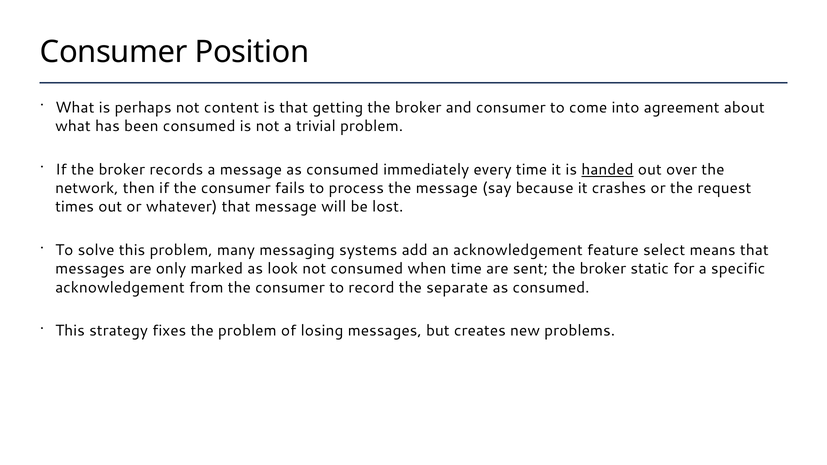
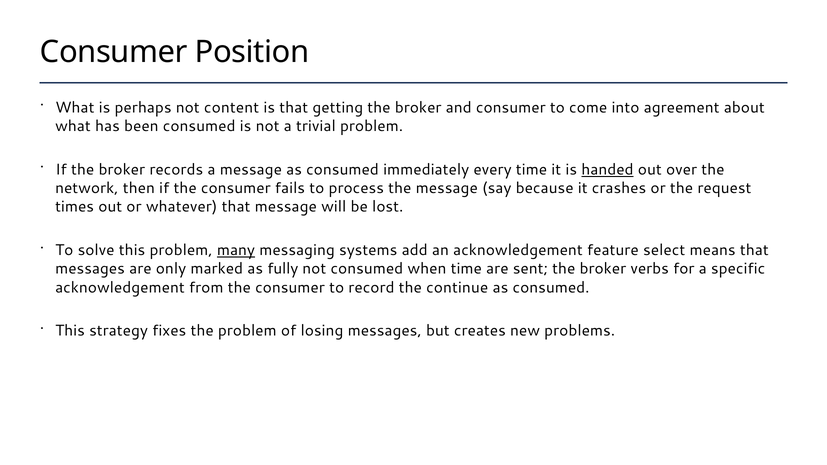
many underline: none -> present (236, 250)
look: look -> fully (283, 269)
static: static -> verbs (650, 269)
separate: separate -> continue (457, 288)
